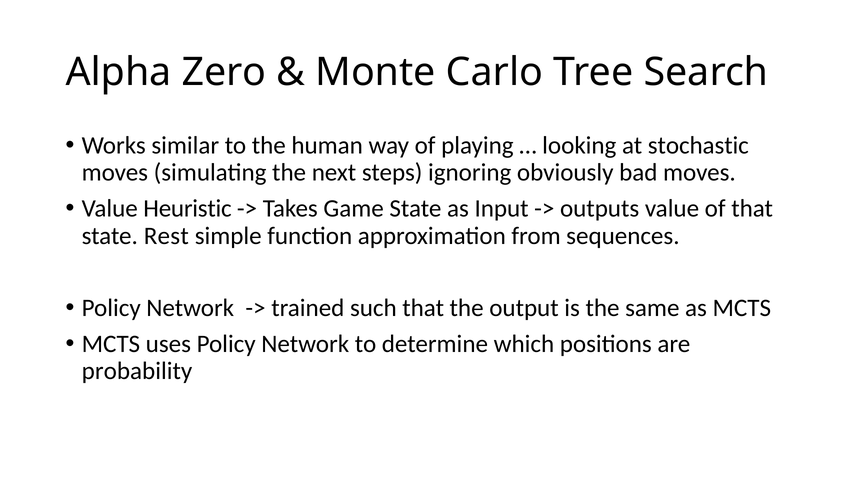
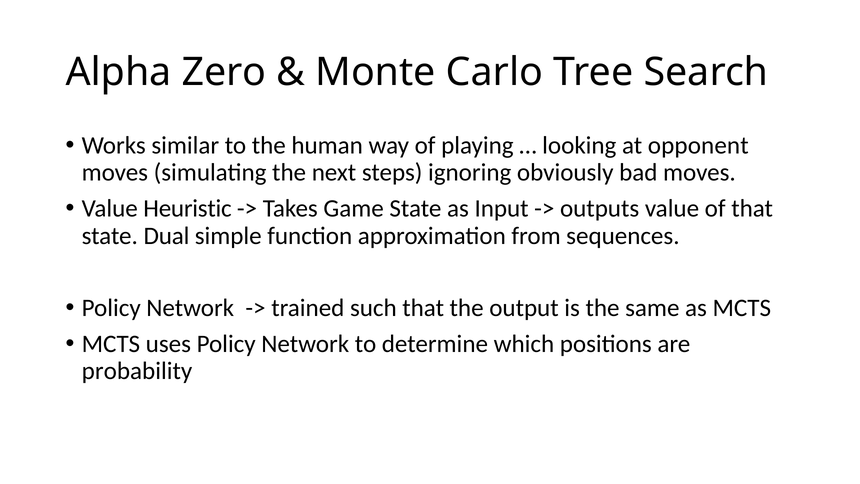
stochastic: stochastic -> opponent (698, 145)
Rest: Rest -> Dual (166, 236)
